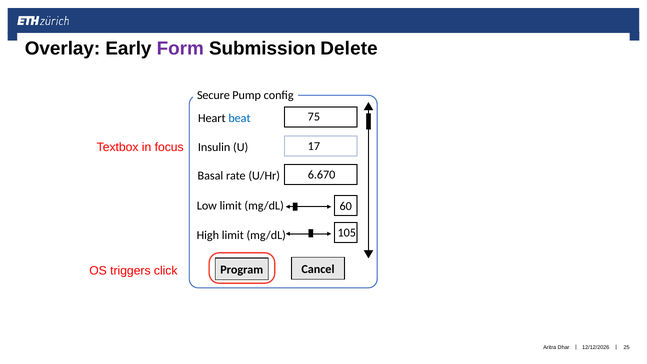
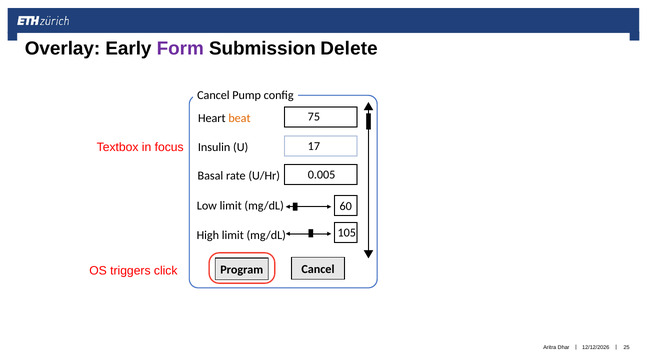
Secure: Secure -> Cancel (213, 95)
beat colour: blue -> orange (239, 118)
6.670: 6.670 -> 0.005 (322, 175)
